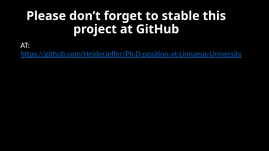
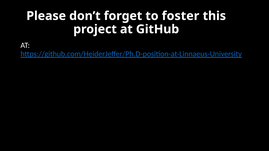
stable: stable -> foster (181, 16)
